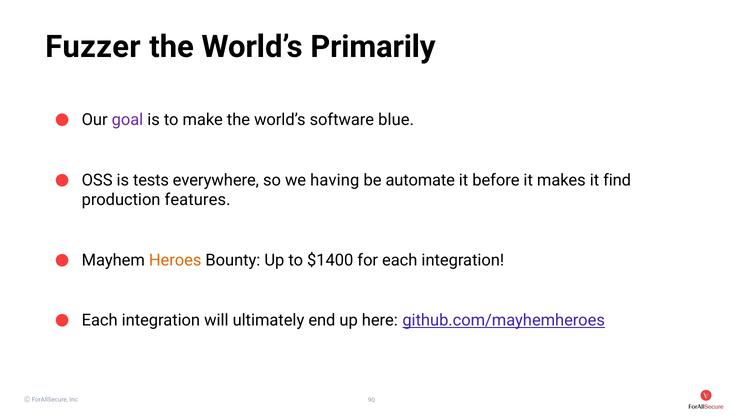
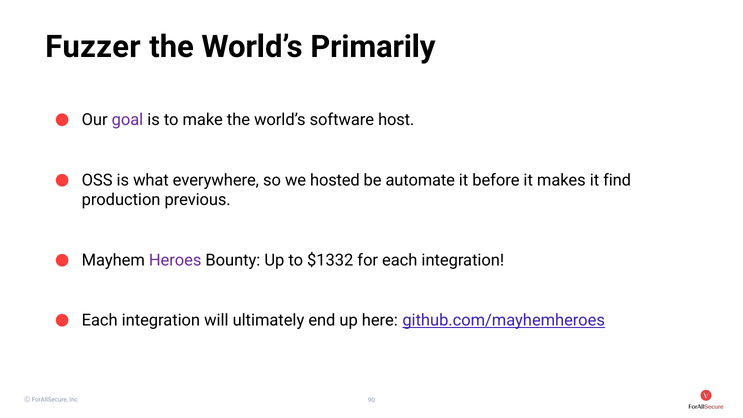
blue: blue -> host (396, 120)
tests: tests -> what (151, 180)
having: having -> hosted (335, 180)
features: features -> previous (198, 200)
Heroes colour: orange -> purple (175, 260)
$1400: $1400 -> $1332 (330, 260)
